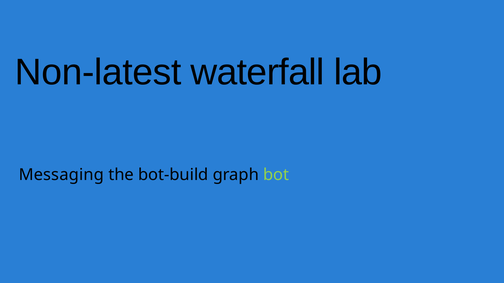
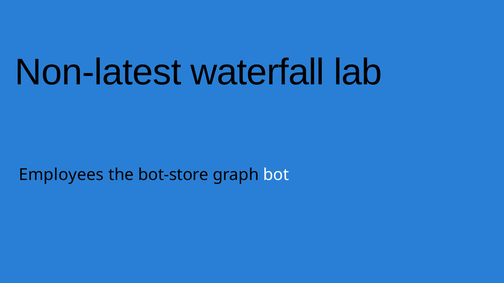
Messaging: Messaging -> Employees (61, 175)
bot-build: bot-build -> bot-store (173, 175)
bot colour: light green -> white (276, 175)
